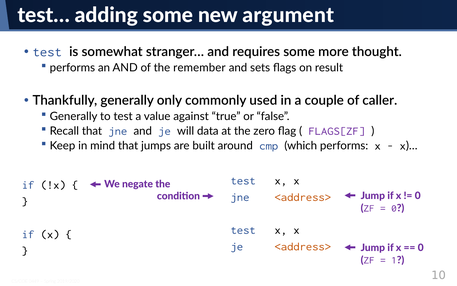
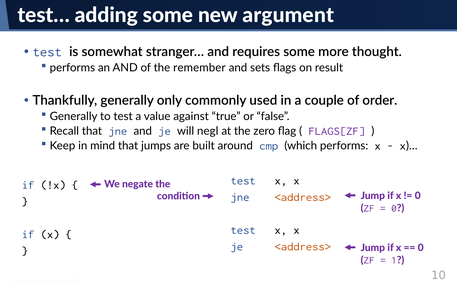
caller: caller -> order (380, 100)
data: data -> negl (208, 131)
